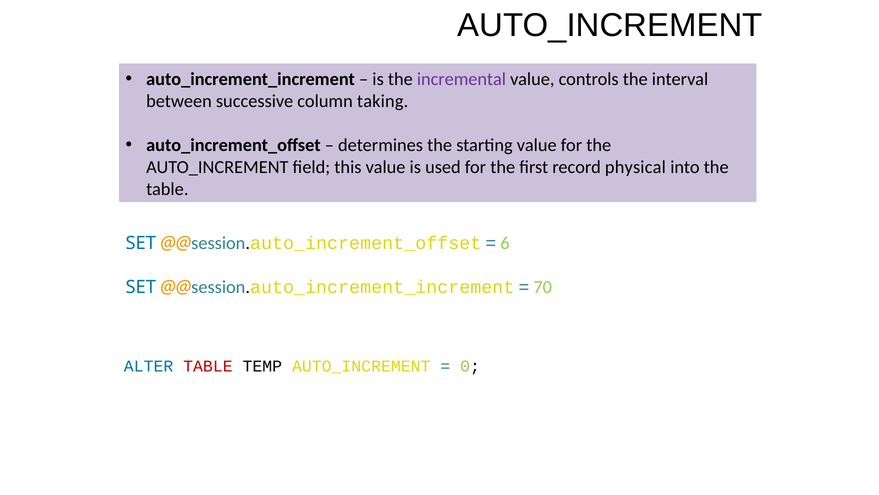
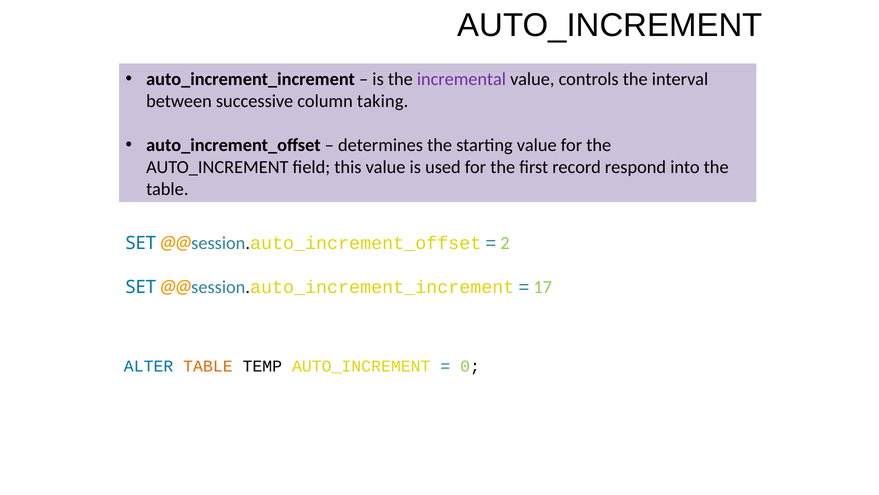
physical: physical -> respond (635, 167)
6: 6 -> 2 (505, 243)
70: 70 -> 17 (543, 287)
TABLE colour: red -> orange (208, 366)
